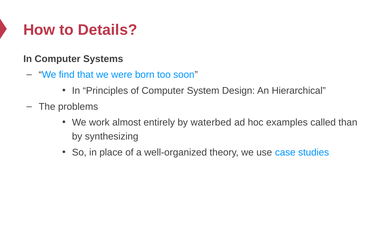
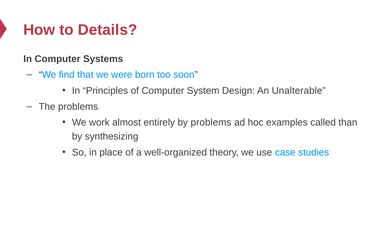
Hierarchical: Hierarchical -> Unalterable (299, 91)
by waterbed: waterbed -> problems (211, 123)
